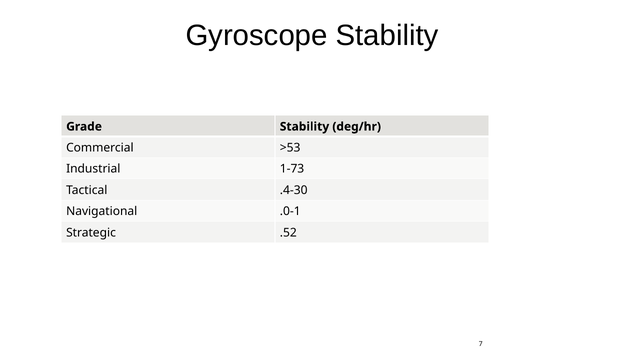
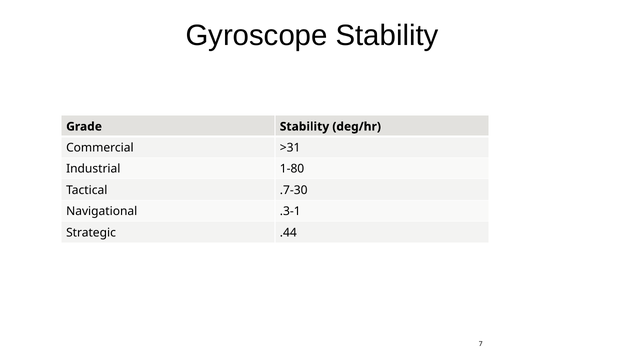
>53: >53 -> >31 (290, 148)
1-73: 1-73 -> 1-80 (292, 169)
.4-30: .4-30 -> .7-30 (294, 190)
.0-1: .0-1 -> .3-1 (290, 211)
.52: .52 -> .44 (288, 232)
